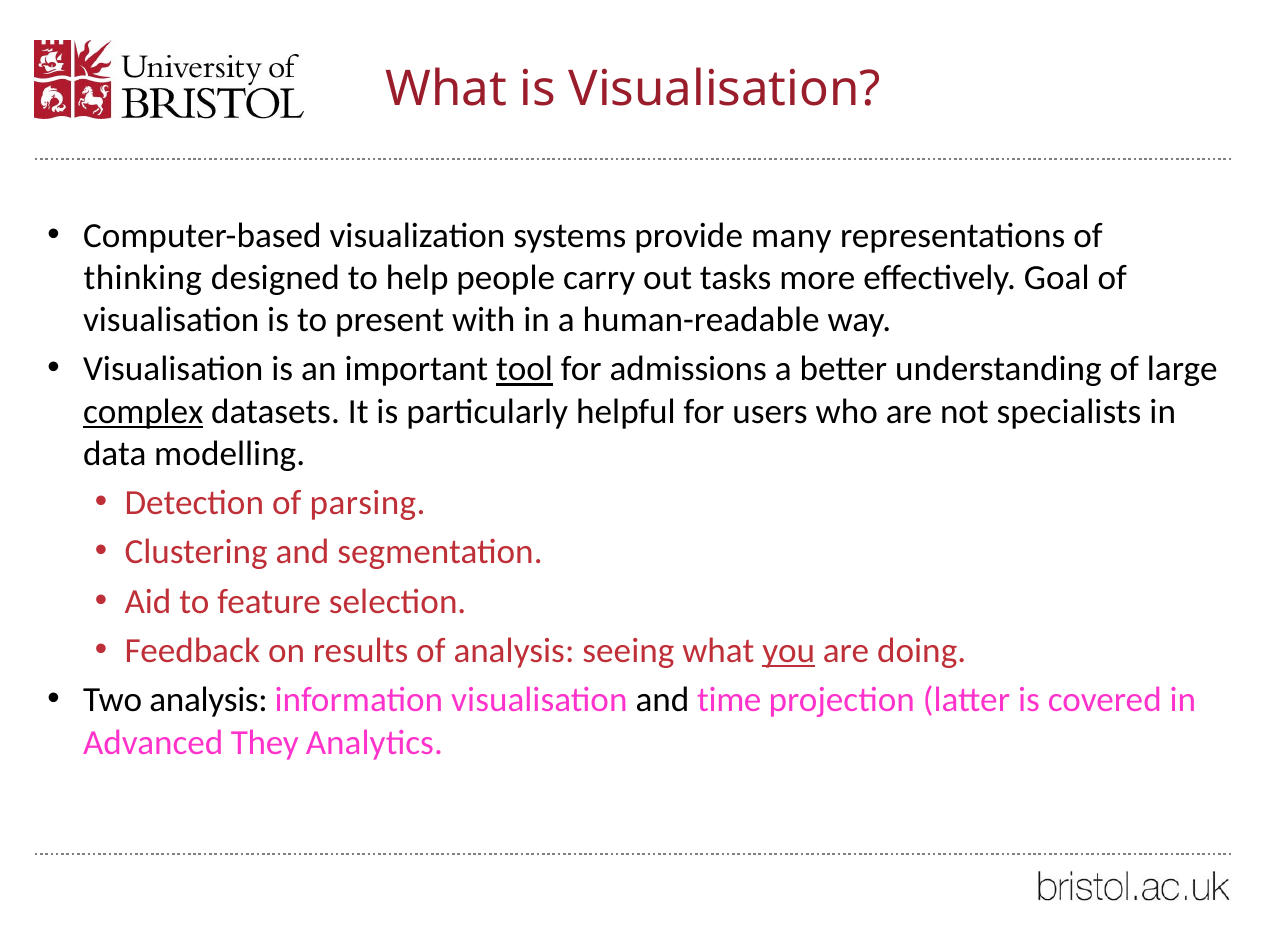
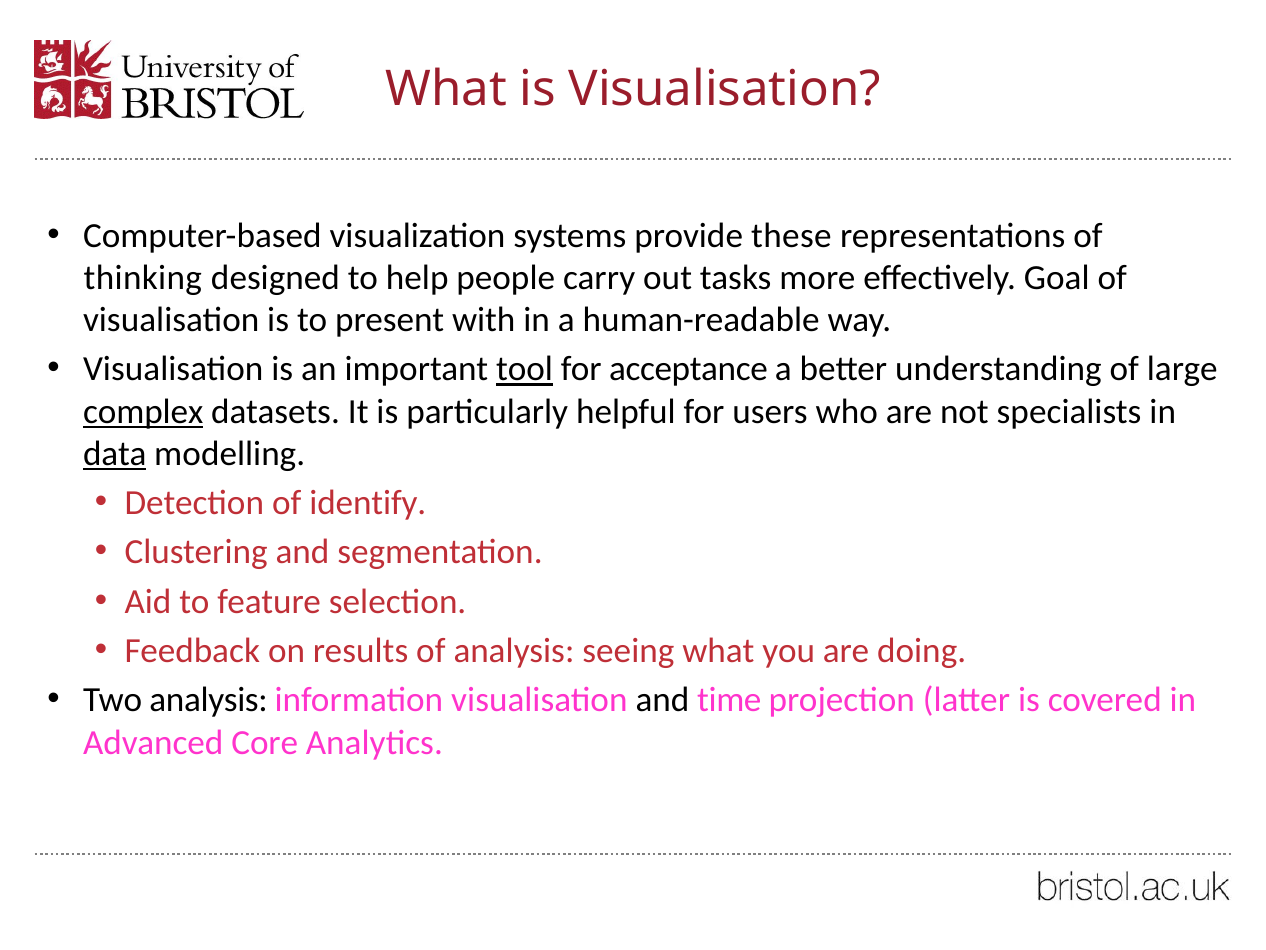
many: many -> these (791, 235)
admissions: admissions -> acceptance (688, 369)
data underline: none -> present (115, 454)
parsing: parsing -> identify (368, 503)
you underline: present -> none (789, 651)
They: They -> Core (265, 742)
